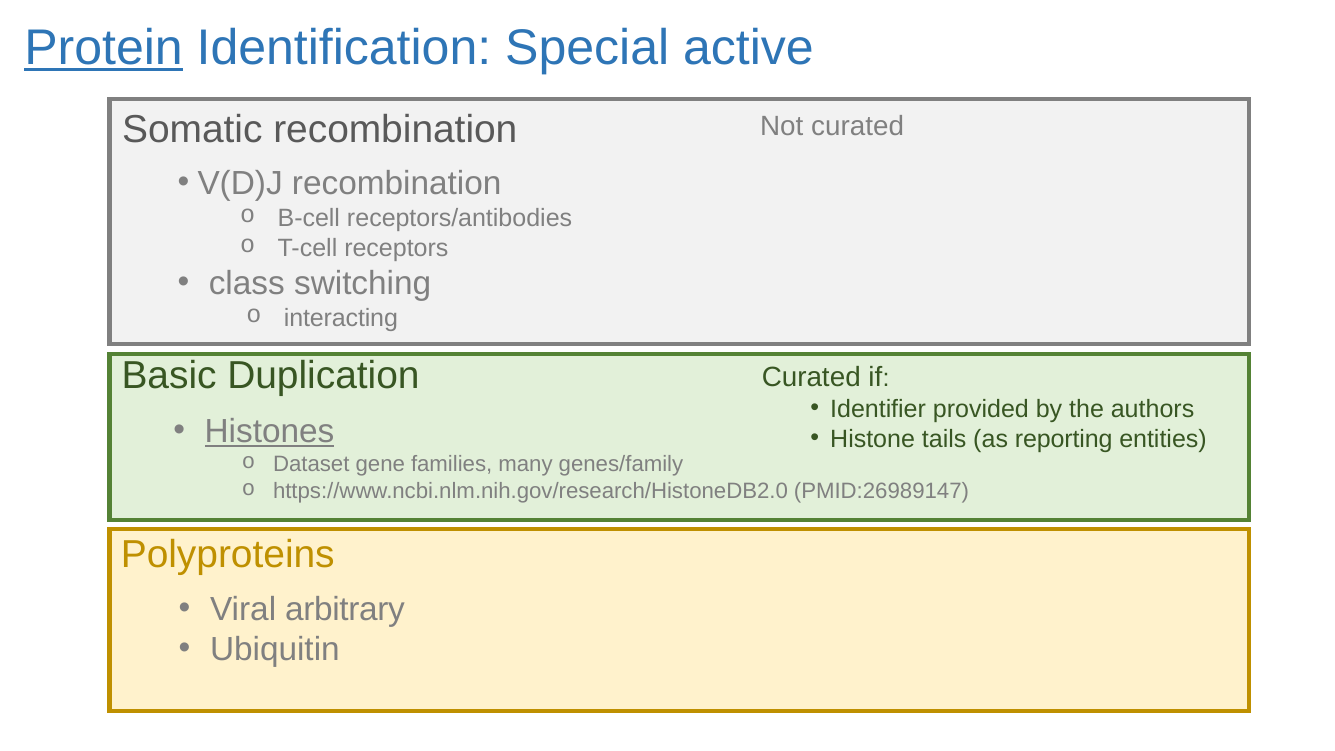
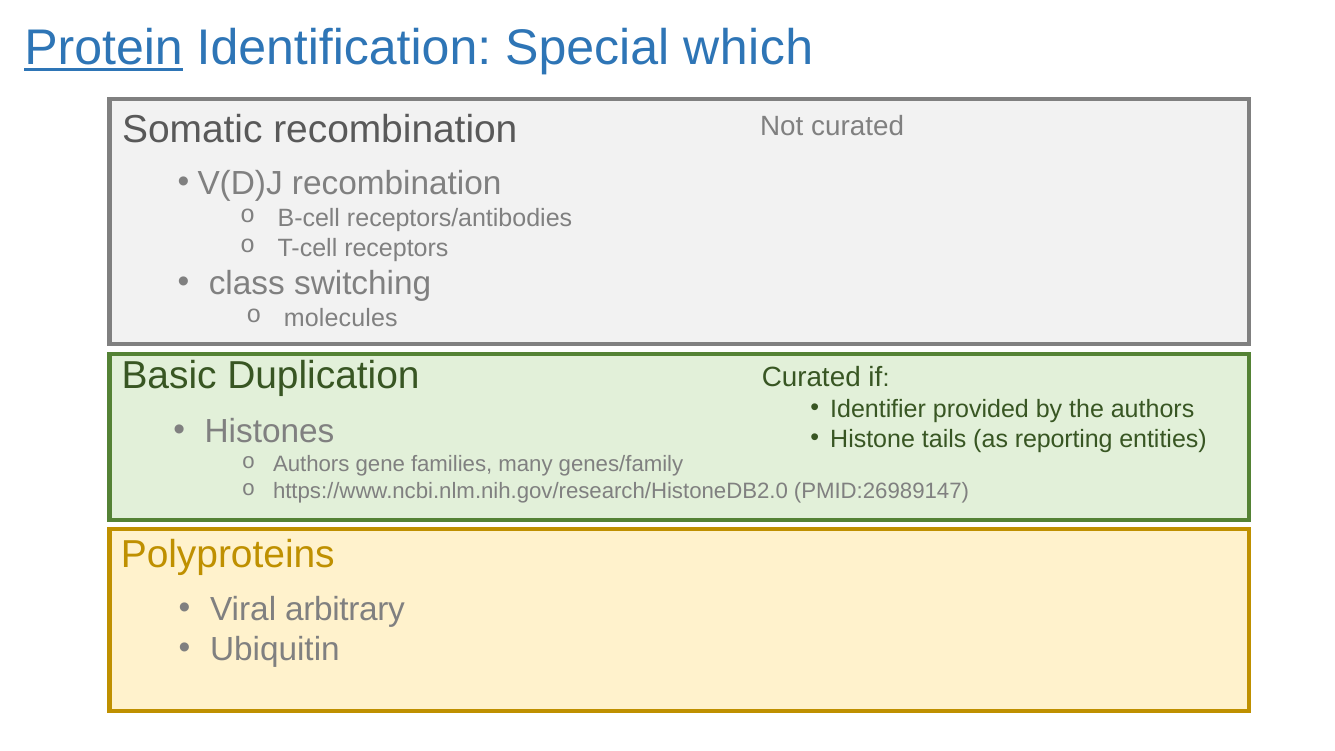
active: active -> which (748, 48)
interacting: interacting -> molecules (341, 318)
Histones underline: present -> none (270, 432)
Dataset: Dataset -> Authors (311, 464)
